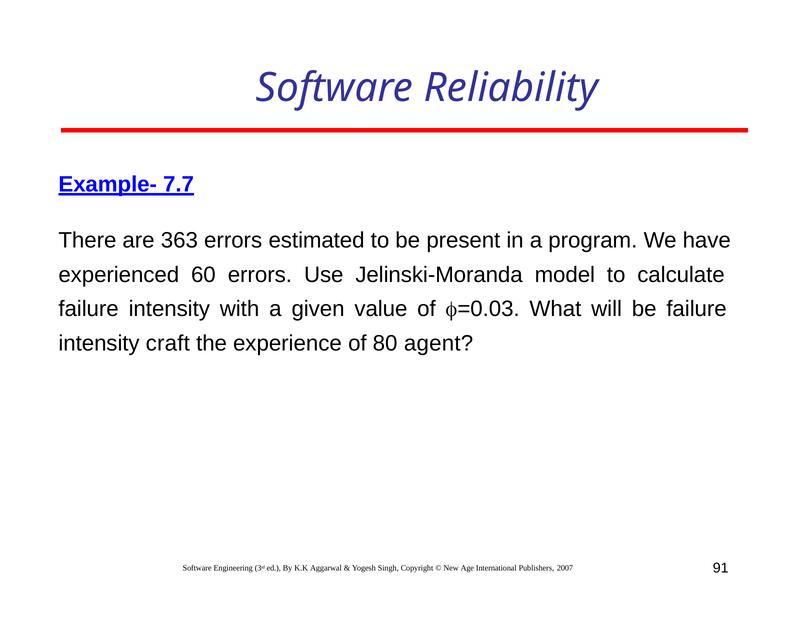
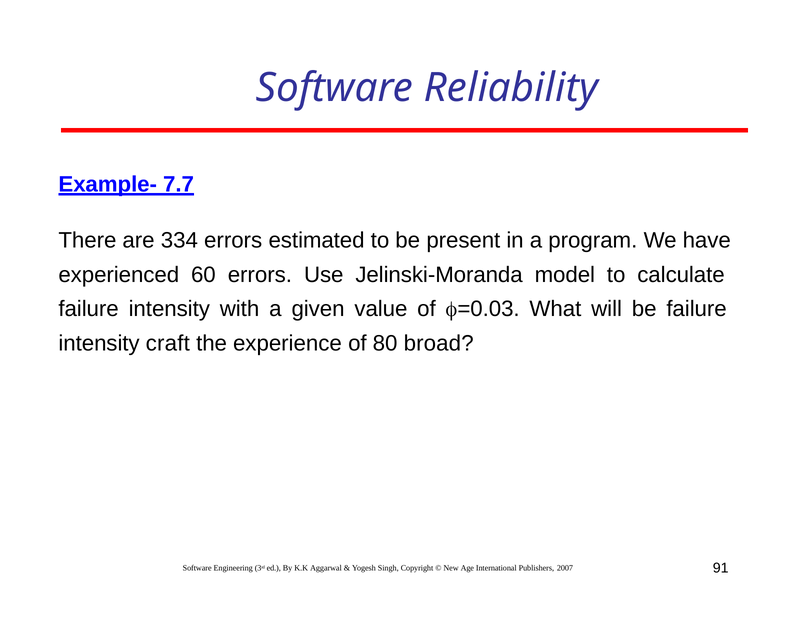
363: 363 -> 334 (179, 240)
agent: agent -> broad (439, 344)
